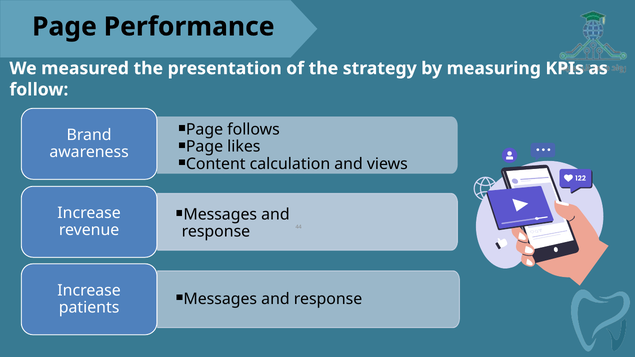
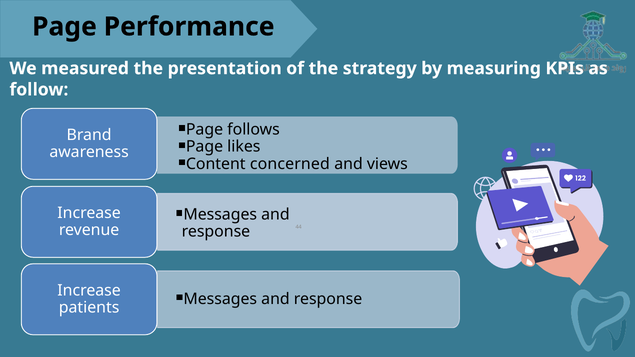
calculation: calculation -> concerned (290, 164)
